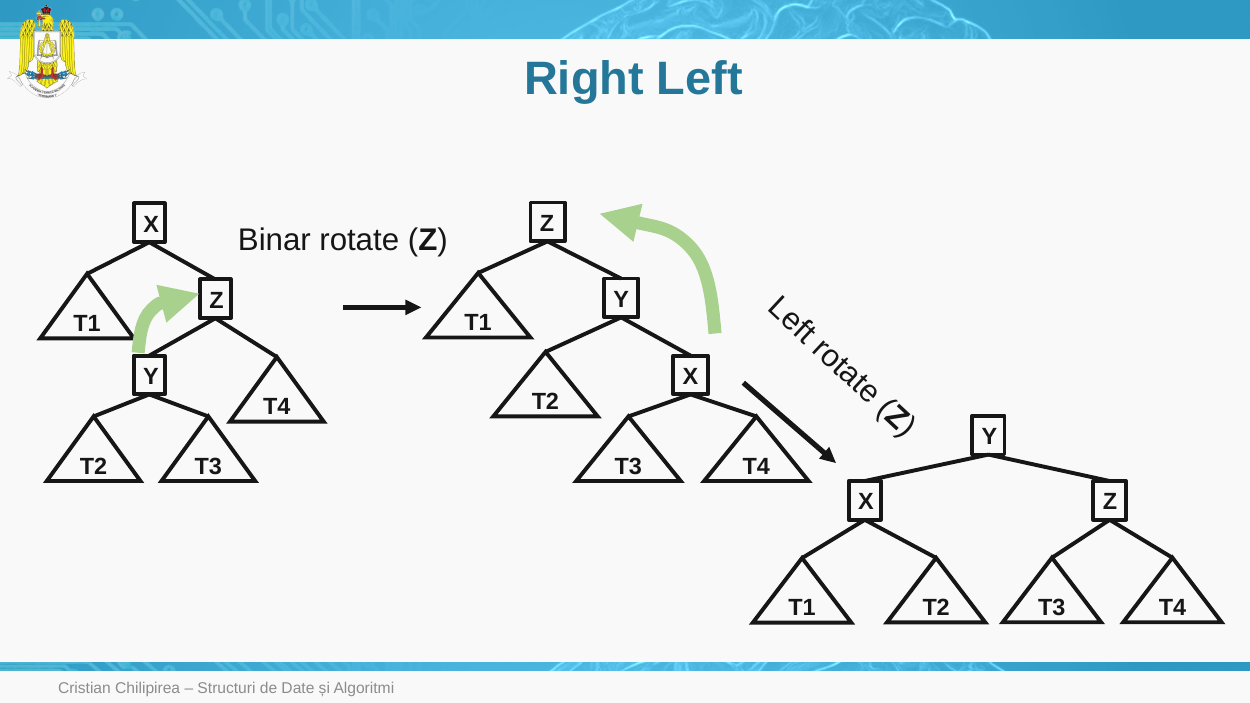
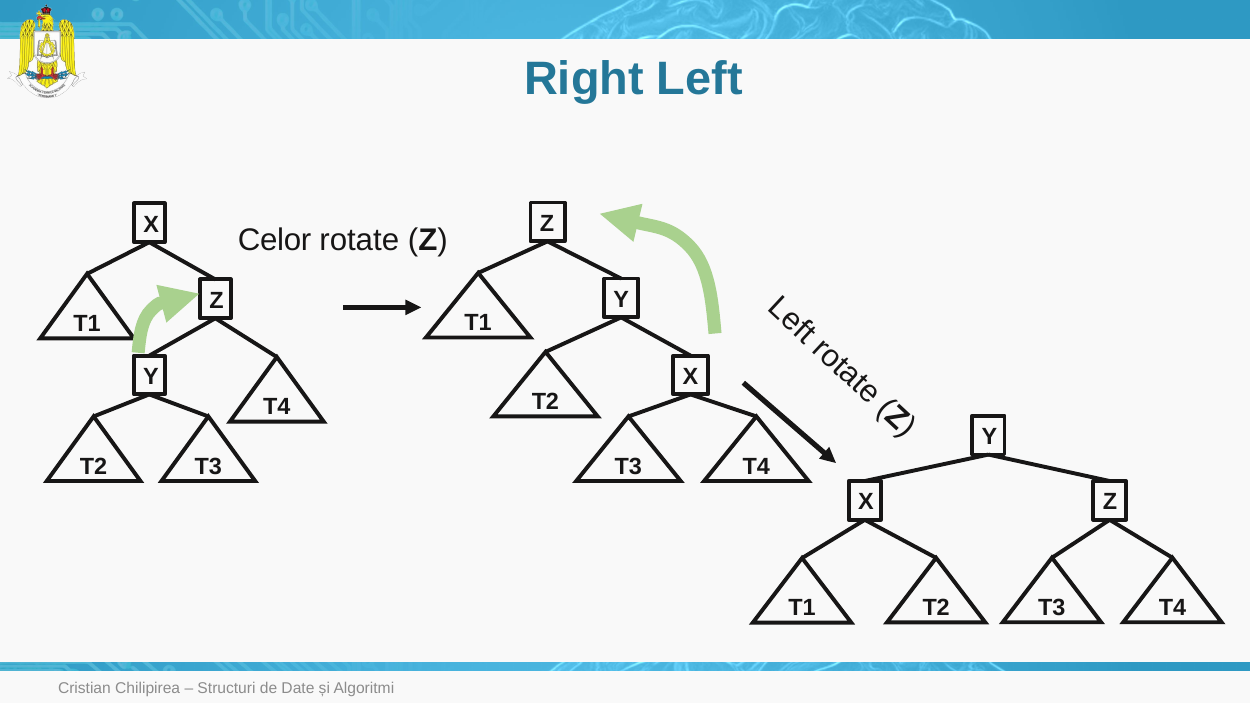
Binar: Binar -> Celor (275, 240)
